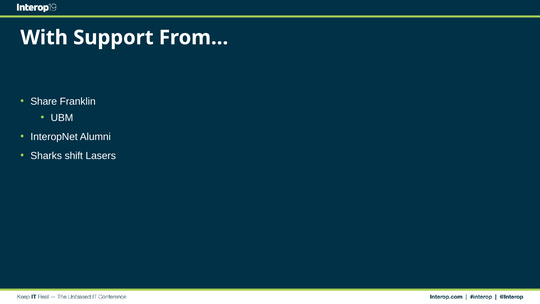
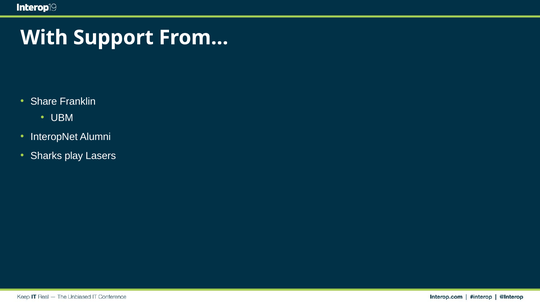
shift: shift -> play (74, 156)
